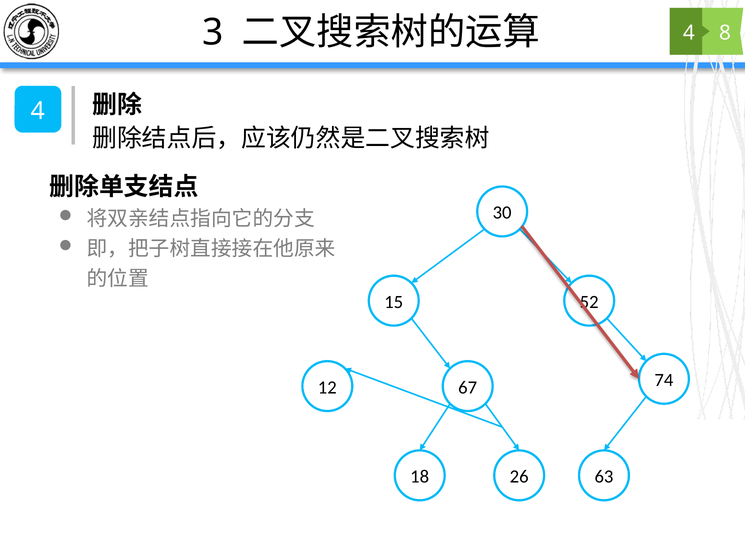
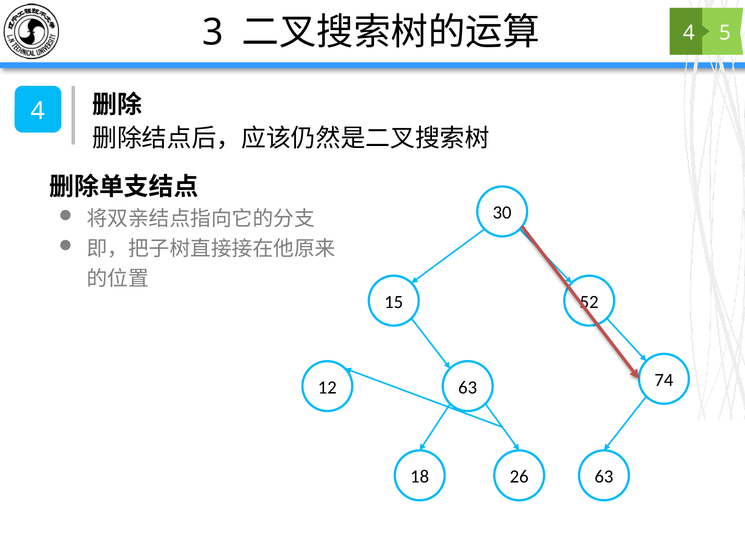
8: 8 -> 5 (725, 33)
12 67: 67 -> 63 (468, 387)
